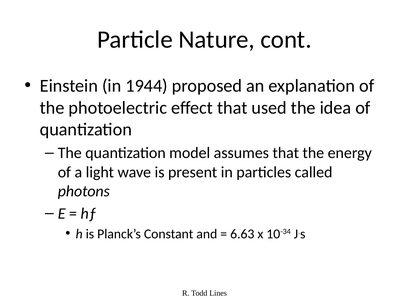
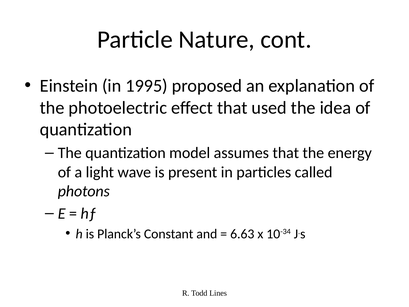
1944: 1944 -> 1995 (147, 86)
